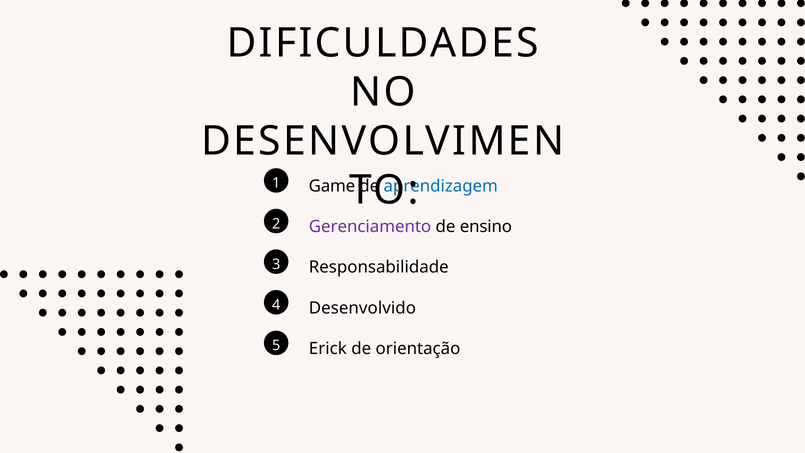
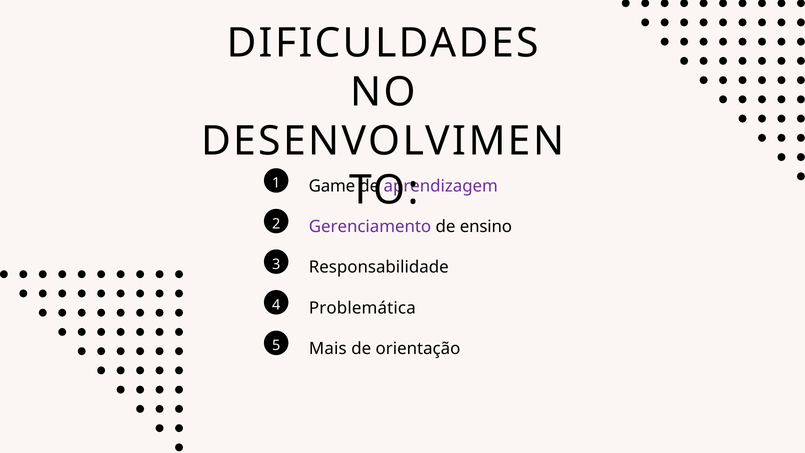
aprendizagem colour: blue -> purple (441, 186)
Desenvolvido: Desenvolvido -> Problemática (362, 308)
Erick: Erick -> Mais (328, 349)
